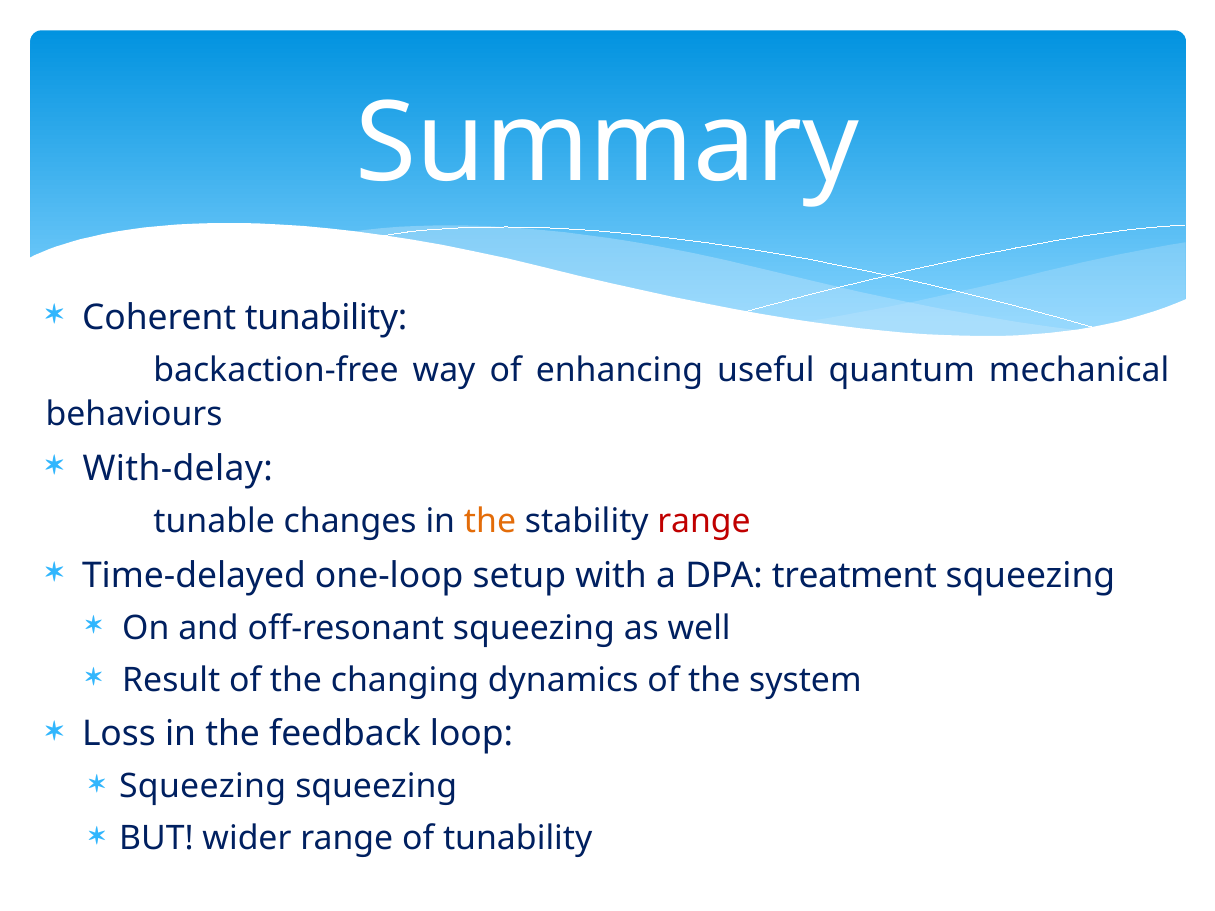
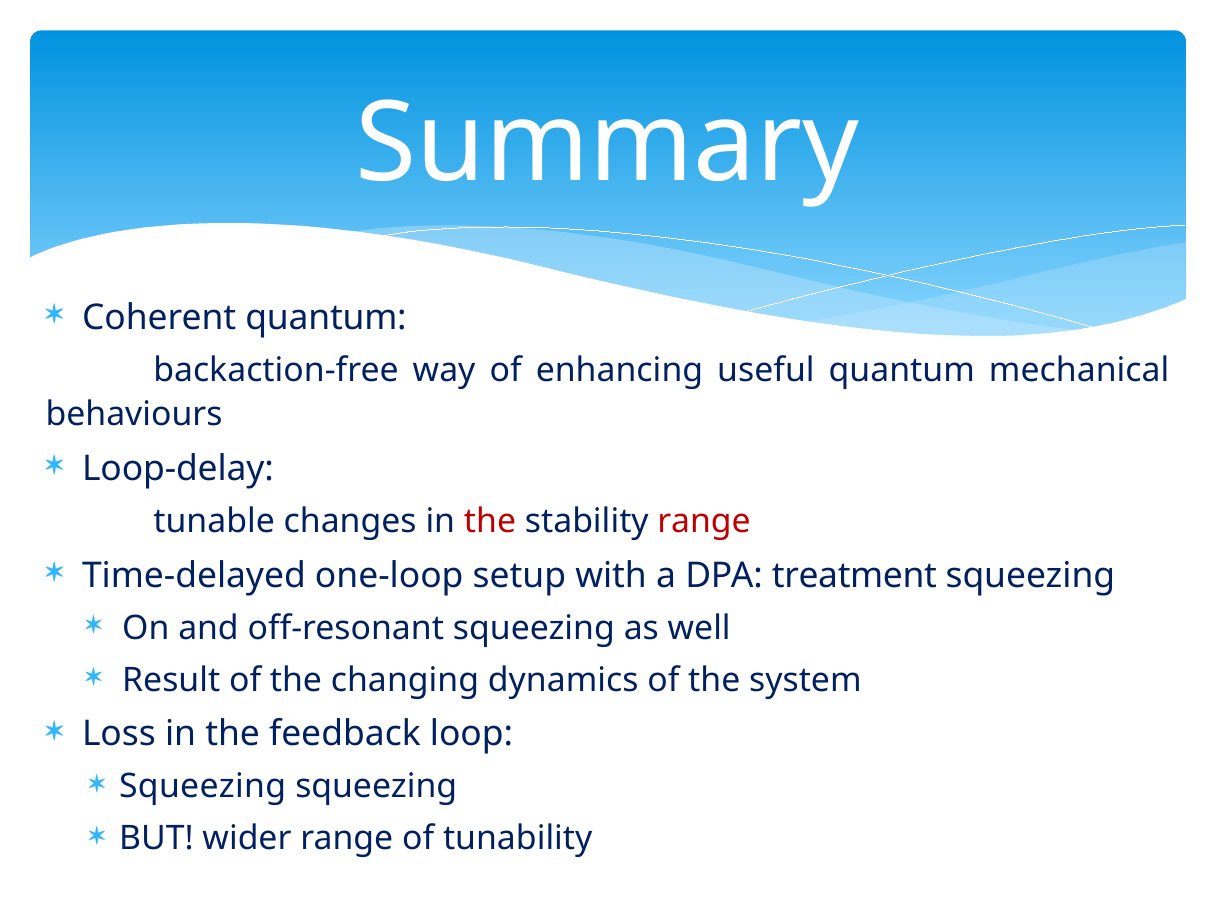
Coherent tunability: tunability -> quantum (326, 317)
With-delay: With-delay -> Loop-delay (178, 469)
the colour: orange -> red (490, 522)
